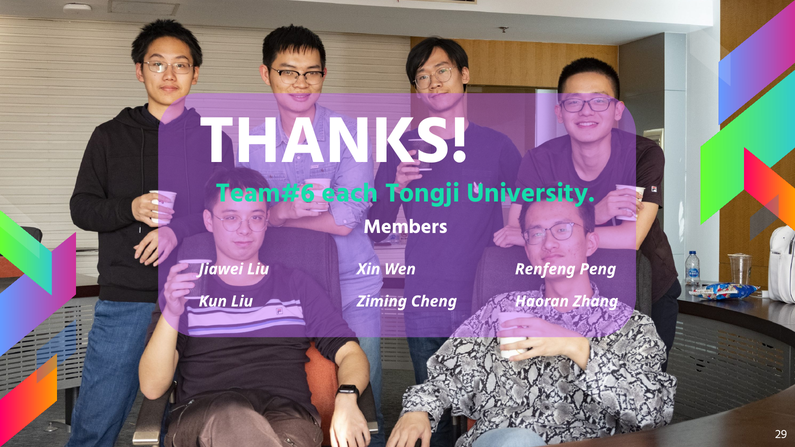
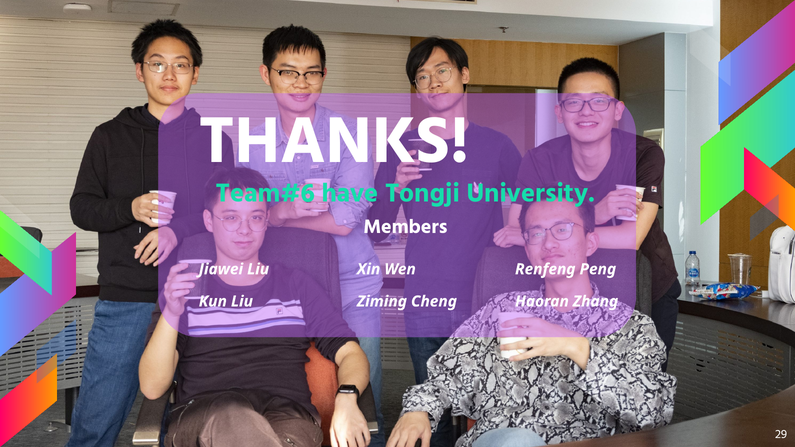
each: each -> have (350, 193)
